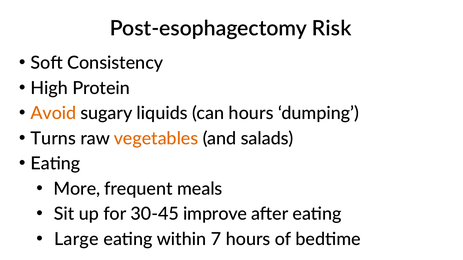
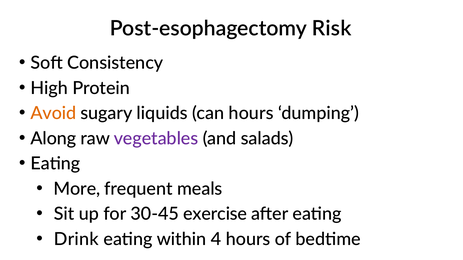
Turns: Turns -> Along (53, 139)
vegetables colour: orange -> purple (156, 139)
improve: improve -> exercise (215, 214)
Large: Large -> Drink (76, 240)
7: 7 -> 4 (216, 240)
